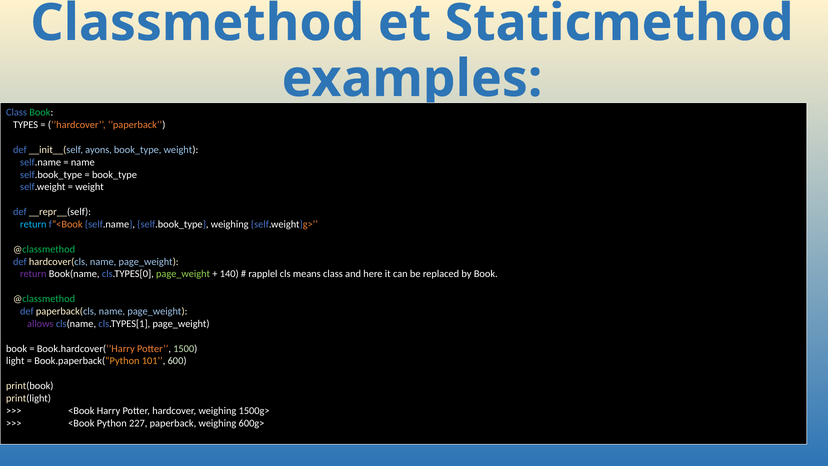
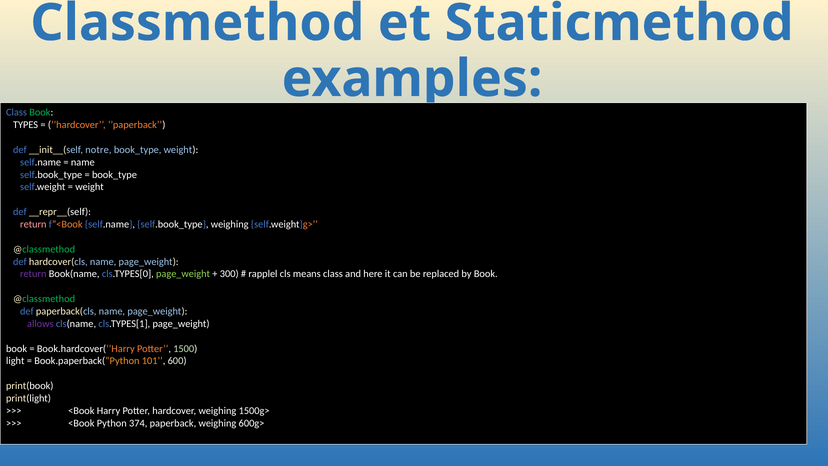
ayons: ayons -> notre (98, 150)
return colour: light blue -> pink (33, 224)
140: 140 -> 300 (229, 274)
227: 227 -> 374 (138, 423)
